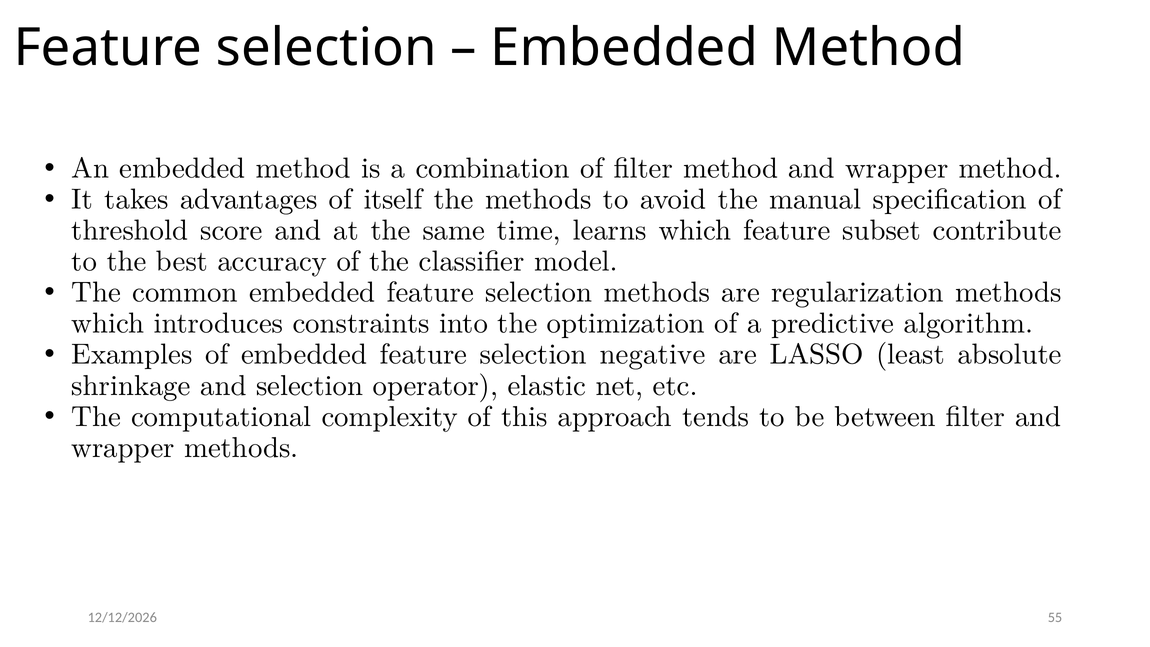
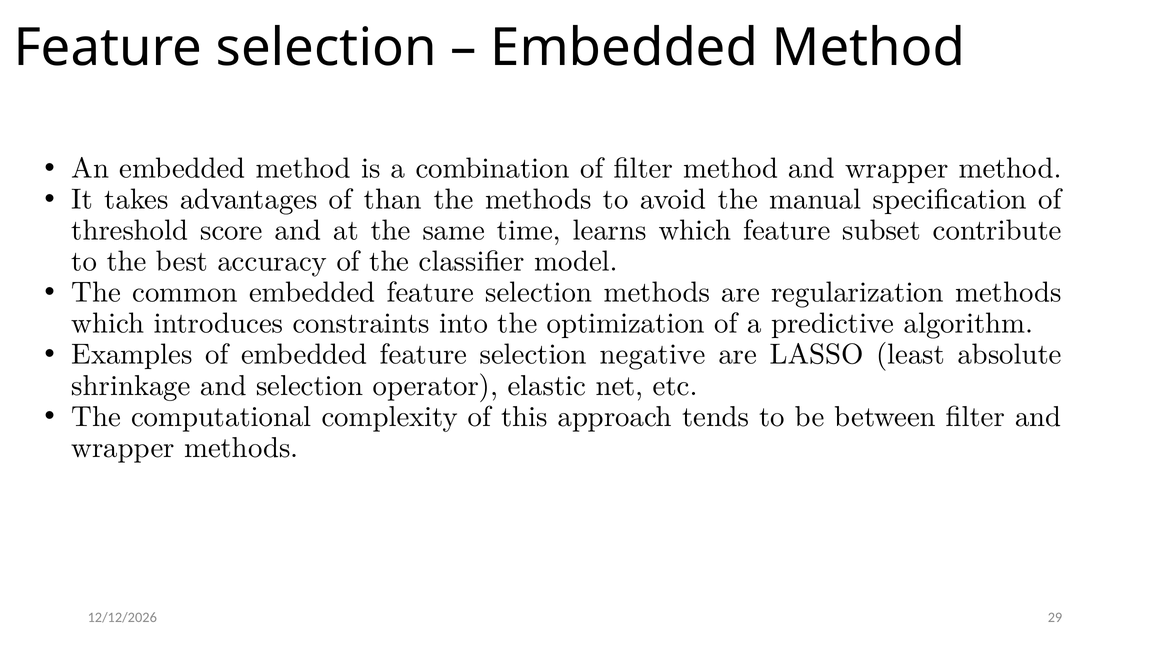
itself: itself -> than (393, 199)
55: 55 -> 29 (1055, 618)
